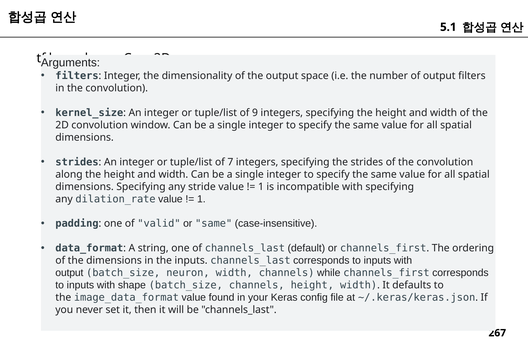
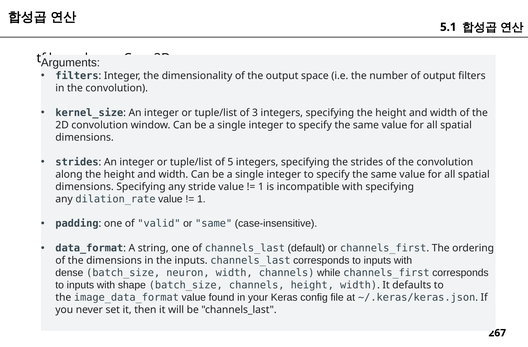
9: 9 -> 3 (255, 113)
7: 7 -> 5 (230, 162)
output: output -> dense (69, 273)
